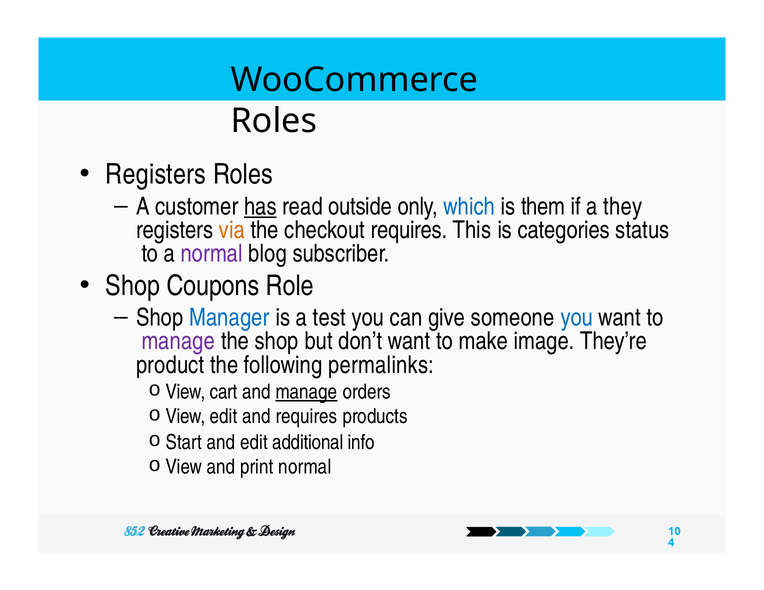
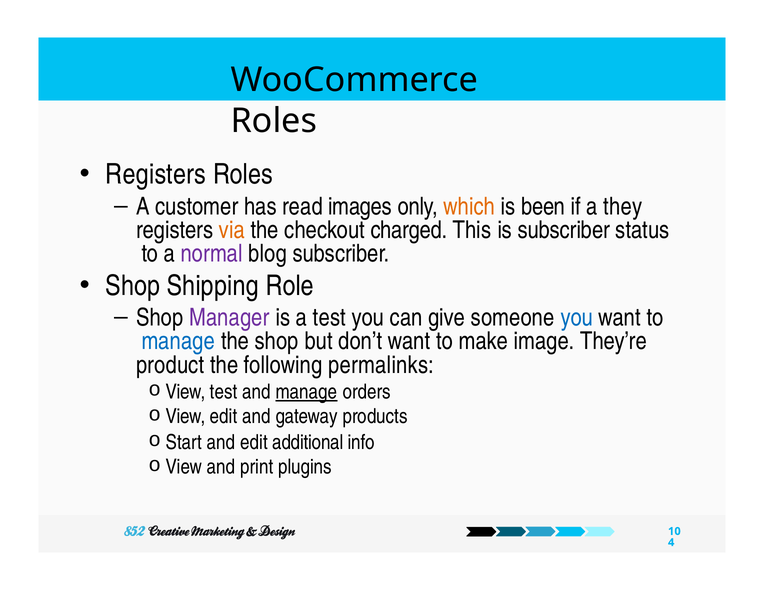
has underline: present -> none (260, 207)
outside: outside -> images (360, 207)
which colour: blue -> orange (469, 207)
them: them -> been (543, 207)
checkout requires: requires -> charged (409, 230)
is categories: categories -> subscriber (564, 230)
Coupons: Coupons -> Shipping (213, 286)
Manager colour: blue -> purple (229, 318)
manage colour: purple -> blue (178, 342)
View cart: cart -> test (224, 392)
and requires: requires -> gateway (307, 417)
print normal: normal -> plugins (305, 467)
